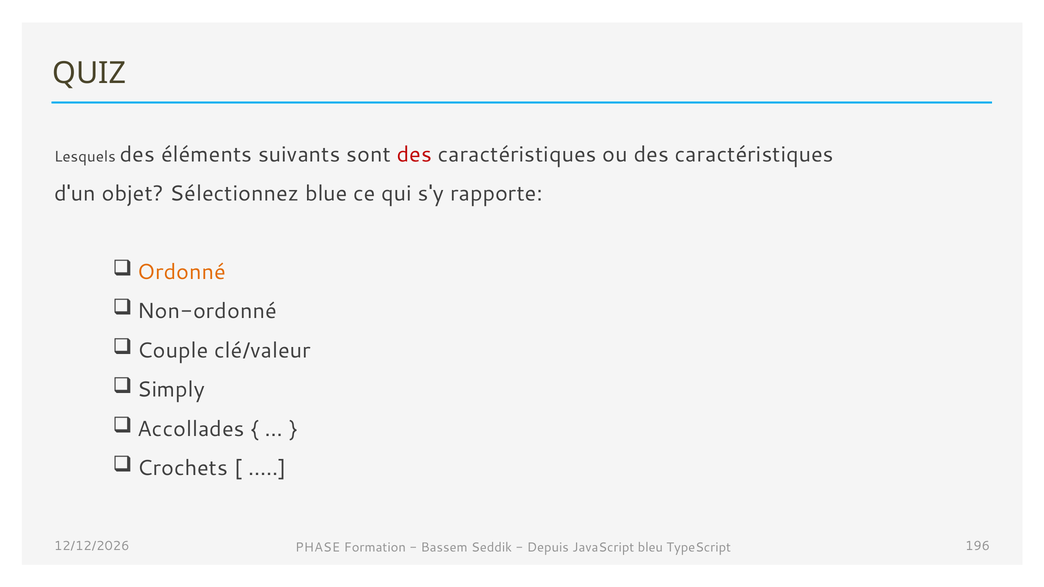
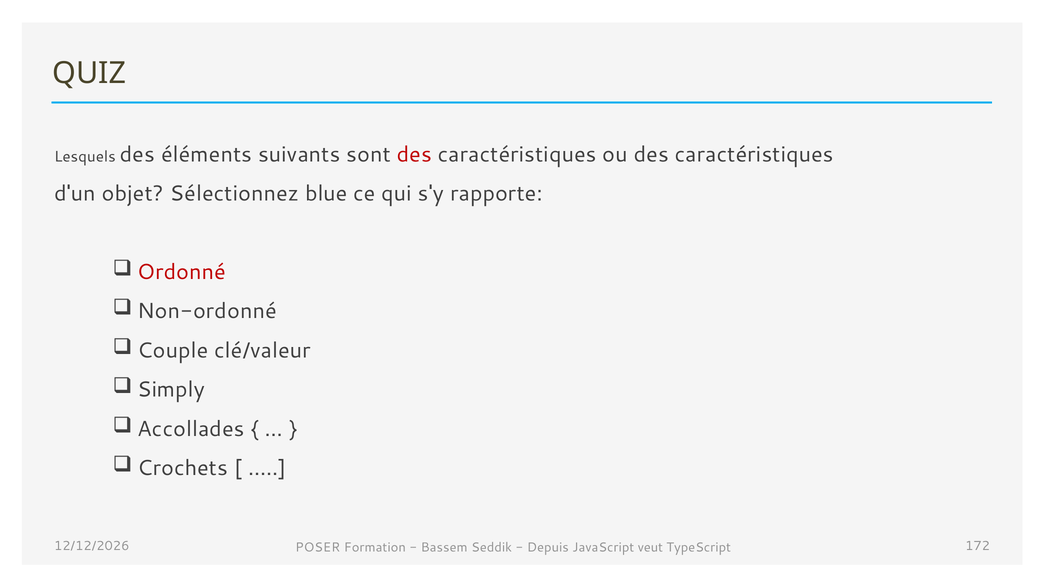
Ordonné colour: orange -> red (182, 272)
PHASE: PHASE -> POSER (318, 548)
bleu: bleu -> veut (650, 548)
196: 196 -> 172 (978, 546)
